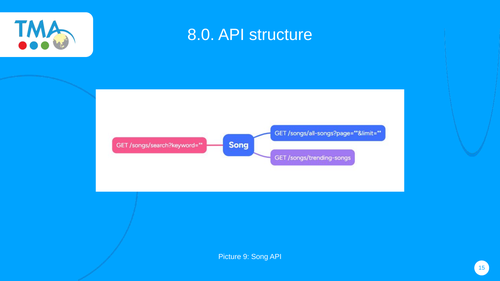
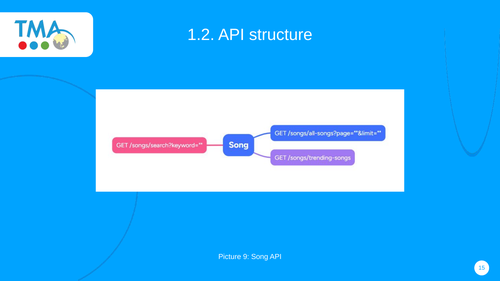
8.0: 8.0 -> 1.2 (201, 35)
